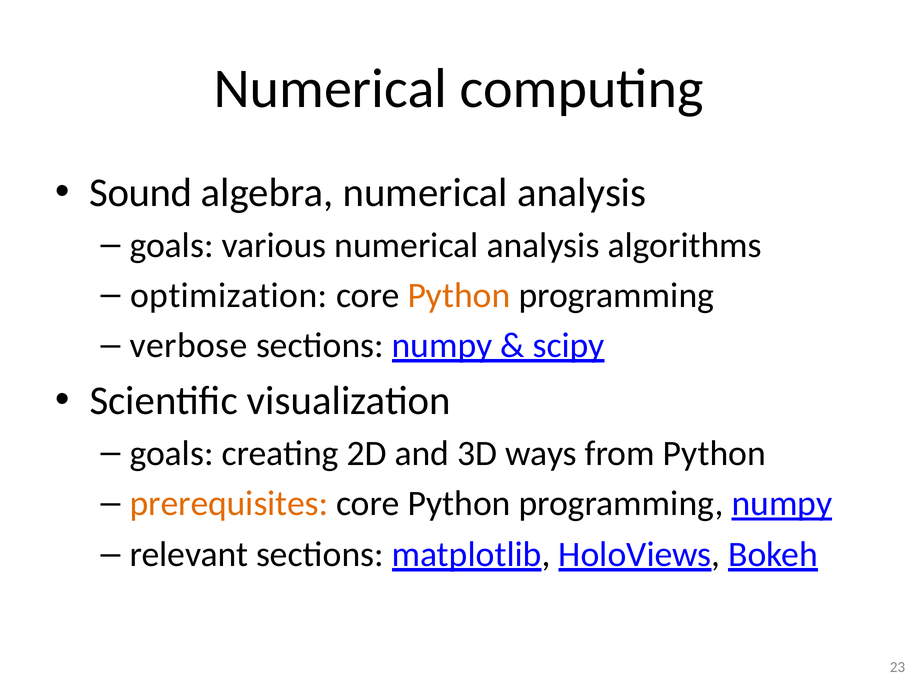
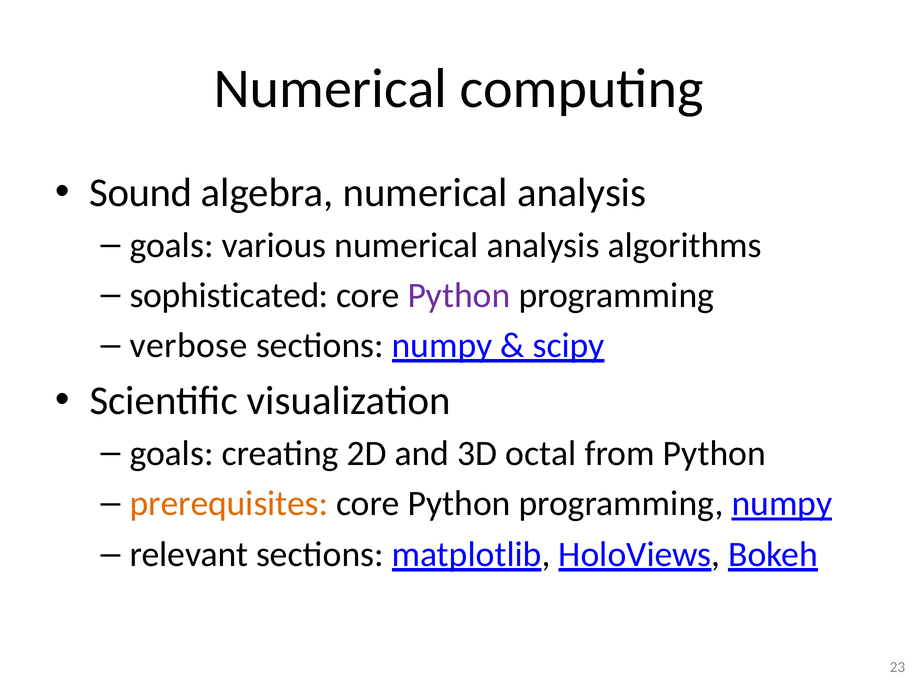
optimization: optimization -> sophisticated (229, 295)
Python colour: orange -> purple (459, 295)
ways: ways -> octal (541, 453)
